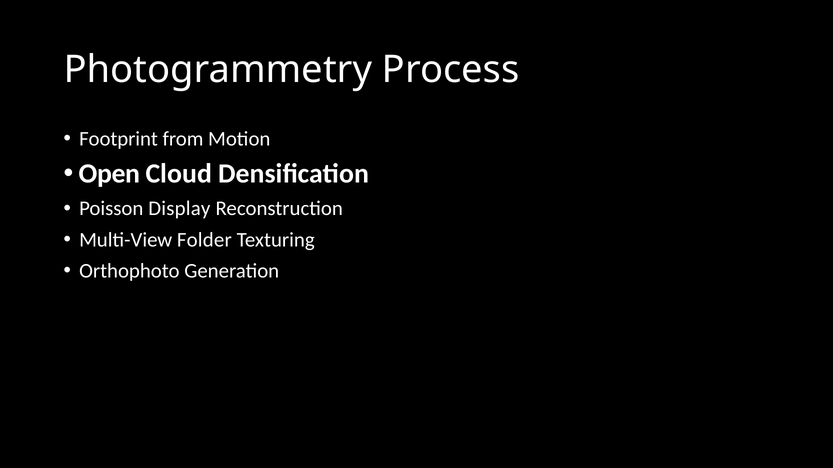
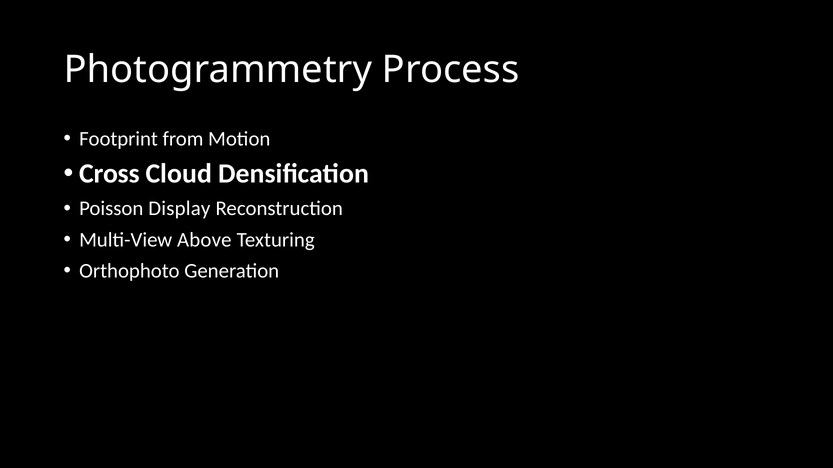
Open: Open -> Cross (109, 174)
Folder: Folder -> Above (204, 240)
